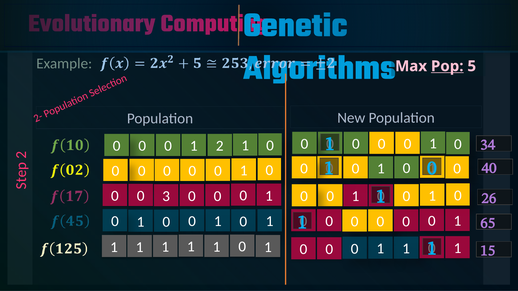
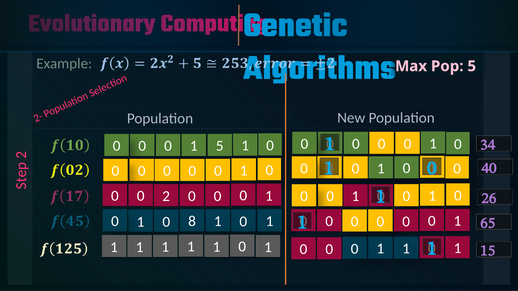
Pop underline: present -> none (447, 66)
1 2: 2 -> 5 (220, 146)
0 3: 3 -> 2 (166, 196)
0: 0 -> 8 (192, 222)
